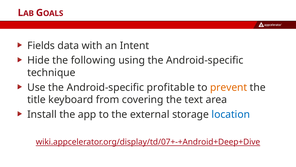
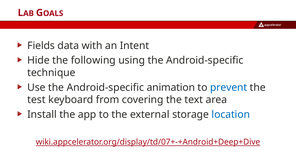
profitable: profitable -> animation (171, 87)
prevent colour: orange -> blue (229, 87)
title: title -> test (36, 99)
